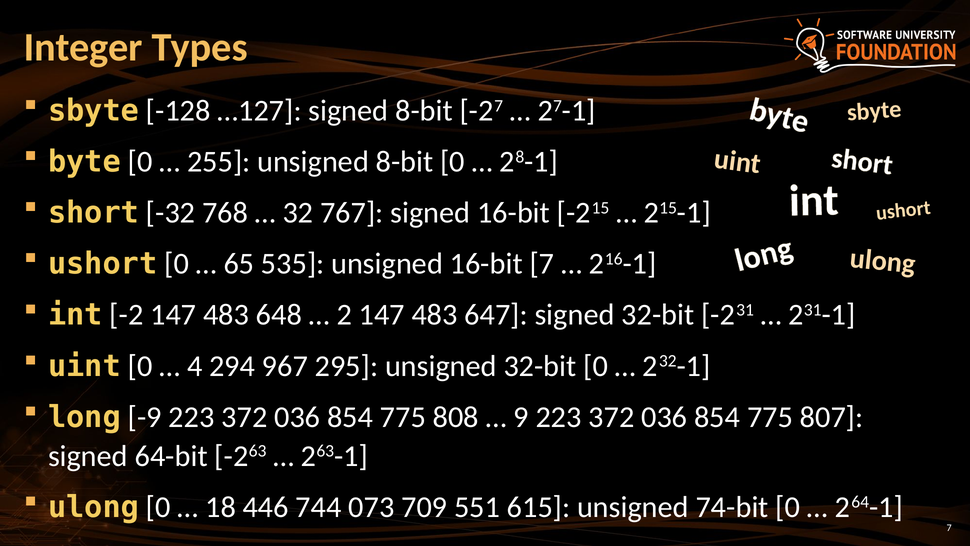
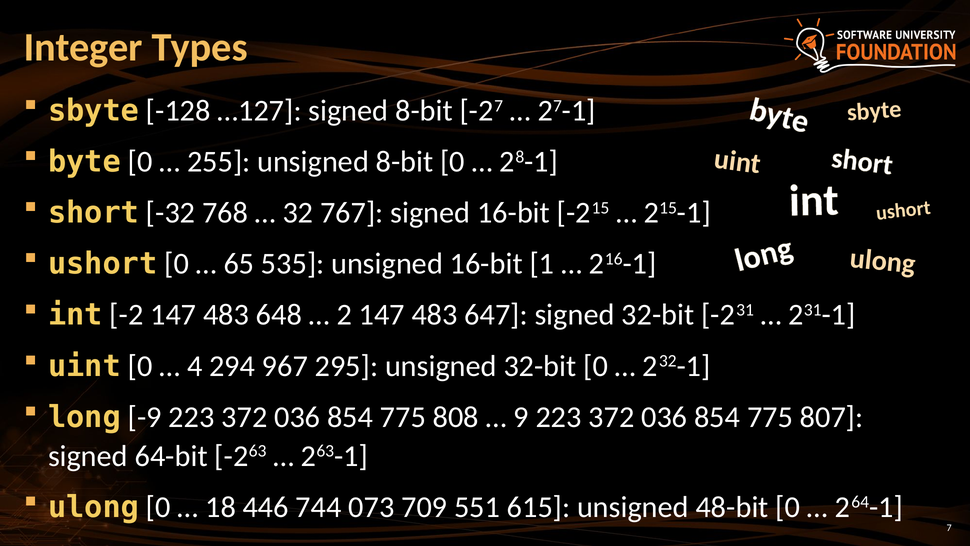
16-bit 7: 7 -> 1 (542, 264)
74-bit: 74-bit -> 48-bit (732, 507)
